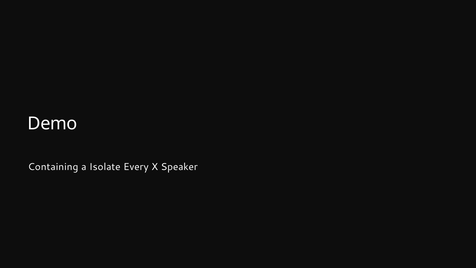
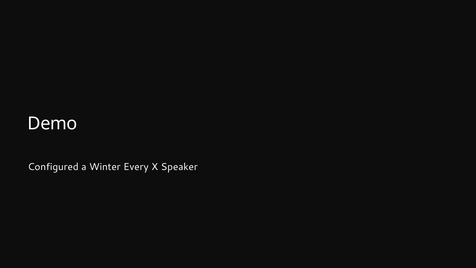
Containing: Containing -> Configured (53, 167)
Isolate: Isolate -> Winter (105, 167)
